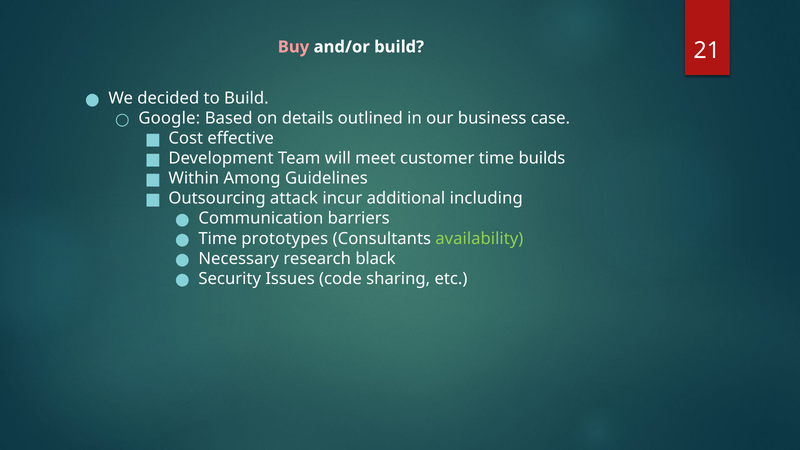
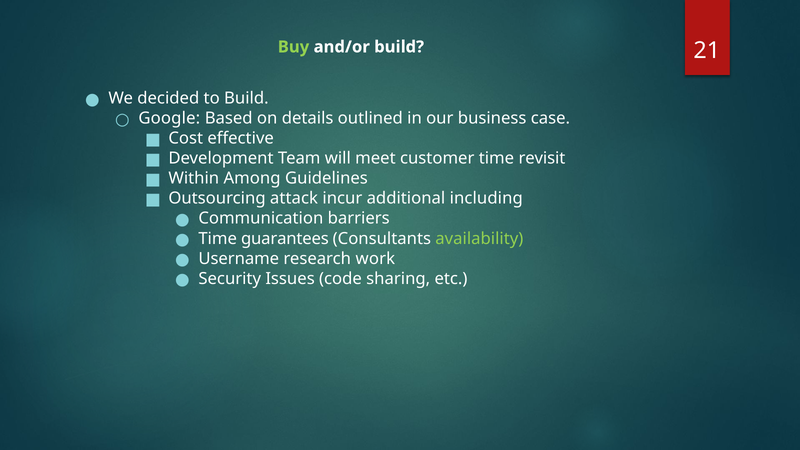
Buy colour: pink -> light green (294, 47)
builds: builds -> revisit (542, 158)
prototypes: prototypes -> guarantees (285, 239)
Necessary: Necessary -> Username (239, 259)
black: black -> work (375, 259)
